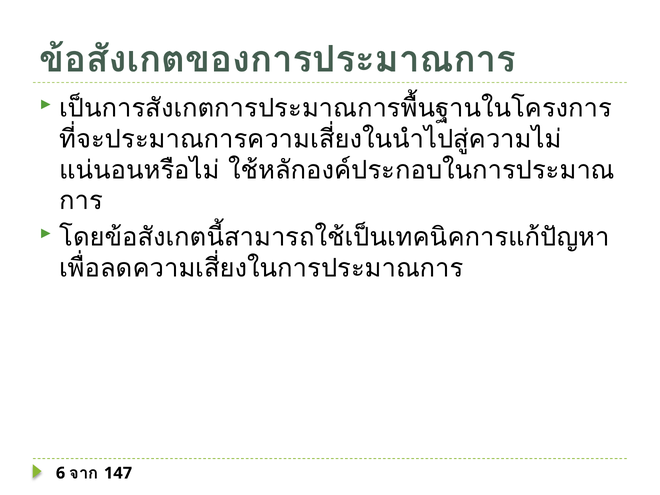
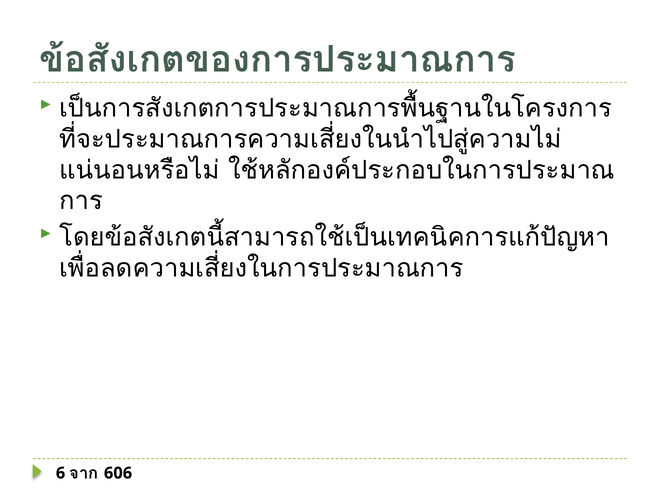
147: 147 -> 606 (118, 473)
